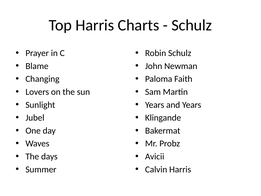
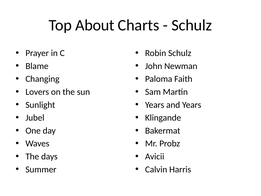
Top Harris: Harris -> About (95, 25)
